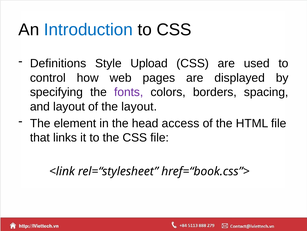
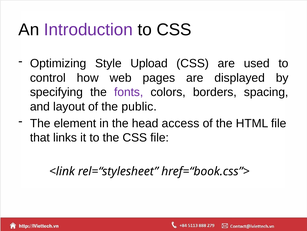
Introduction colour: blue -> purple (88, 30)
Definitions: Definitions -> Optimizing (58, 63)
the layout: layout -> public (139, 106)
